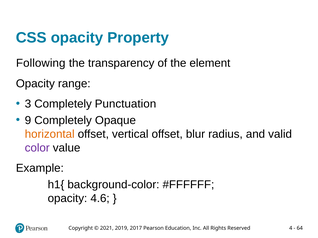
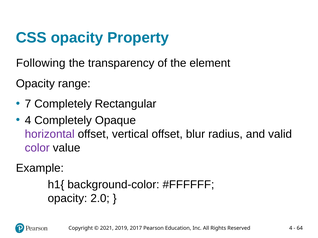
3: 3 -> 7 (28, 104)
Punctuation: Punctuation -> Rectangular (126, 104)
9: 9 -> 4 (28, 121)
horizontal colour: orange -> purple (50, 134)
4.6: 4.6 -> 2.0 (100, 199)
